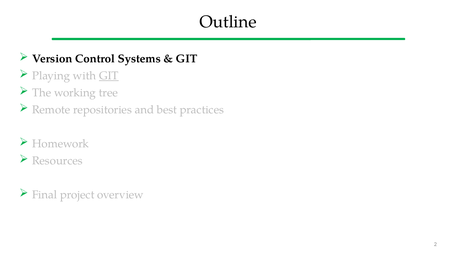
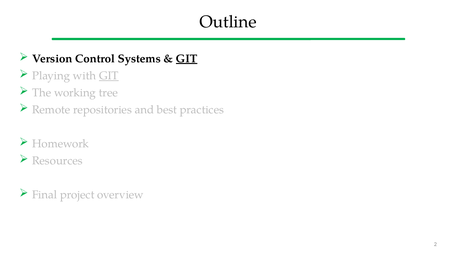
GIT underline: none -> present (187, 59)
